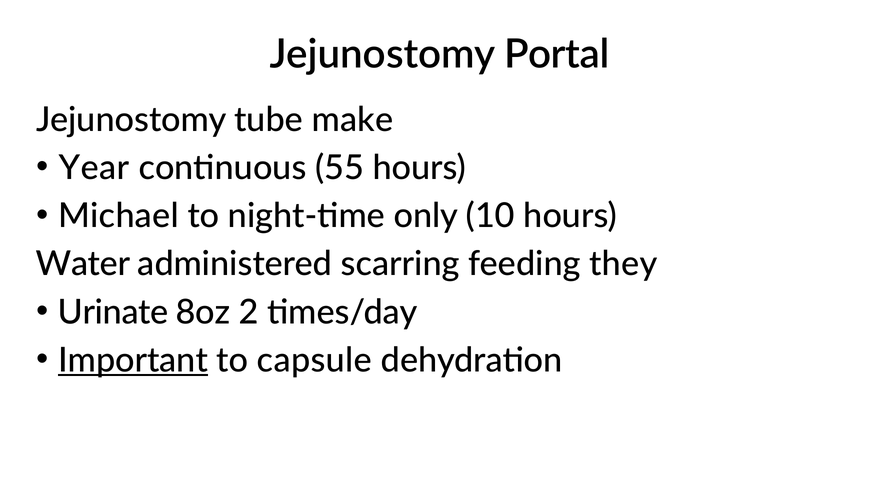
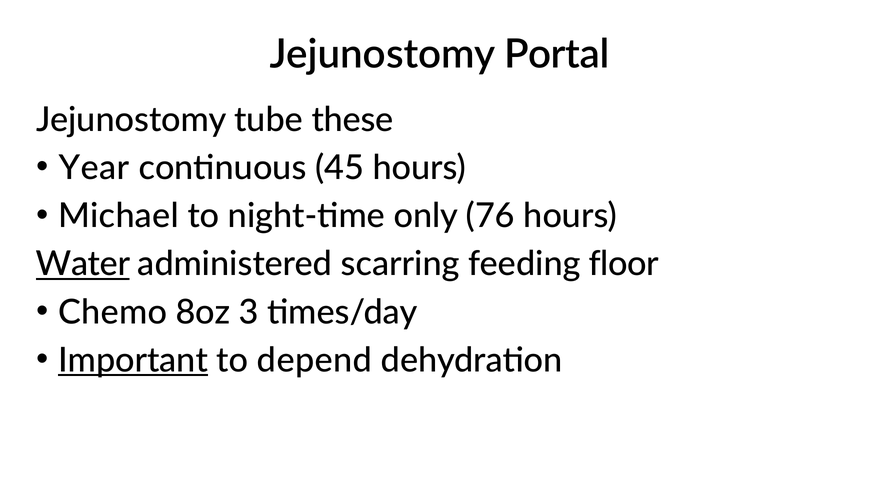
make: make -> these (353, 120)
55: 55 -> 45 (340, 168)
10: 10 -> 76 (490, 216)
Water underline: none -> present (83, 264)
they: they -> floor (624, 264)
Urinate: Urinate -> Chemo (113, 312)
2: 2 -> 3 (249, 312)
capsule: capsule -> depend (314, 360)
